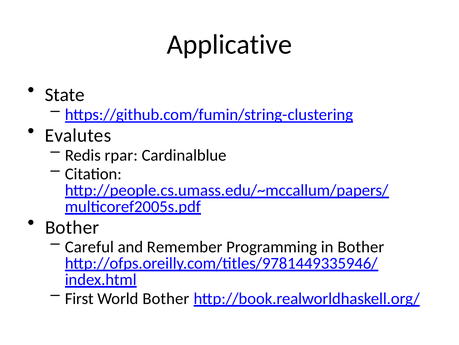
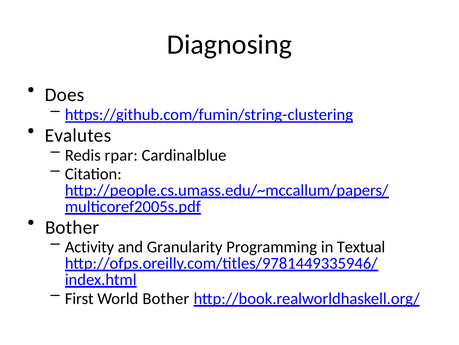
Applicative: Applicative -> Diagnosing (229, 44)
State: State -> Does (65, 95)
Careful: Careful -> Activity (89, 247)
Remember: Remember -> Granularity (185, 247)
in Bother: Bother -> Textual (361, 247)
